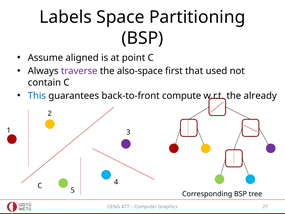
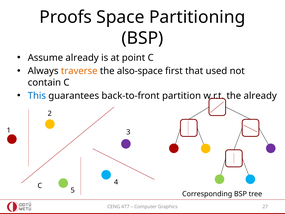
Labels: Labels -> Proofs (66, 17)
Assume aligned: aligned -> already (82, 58)
traverse colour: purple -> orange (79, 71)
compute: compute -> partition (182, 96)
